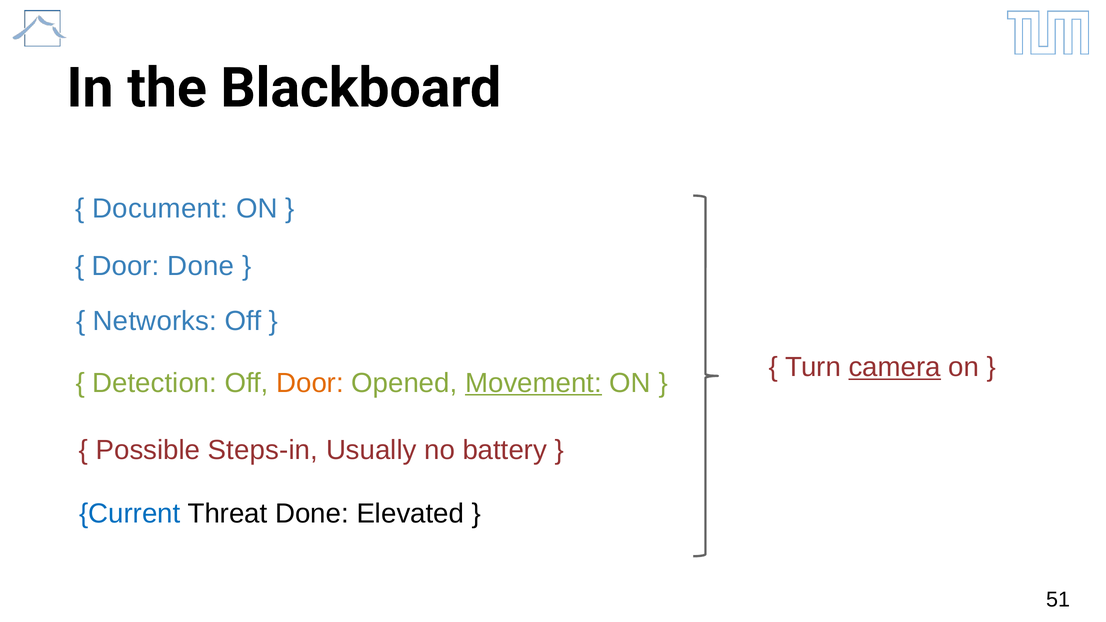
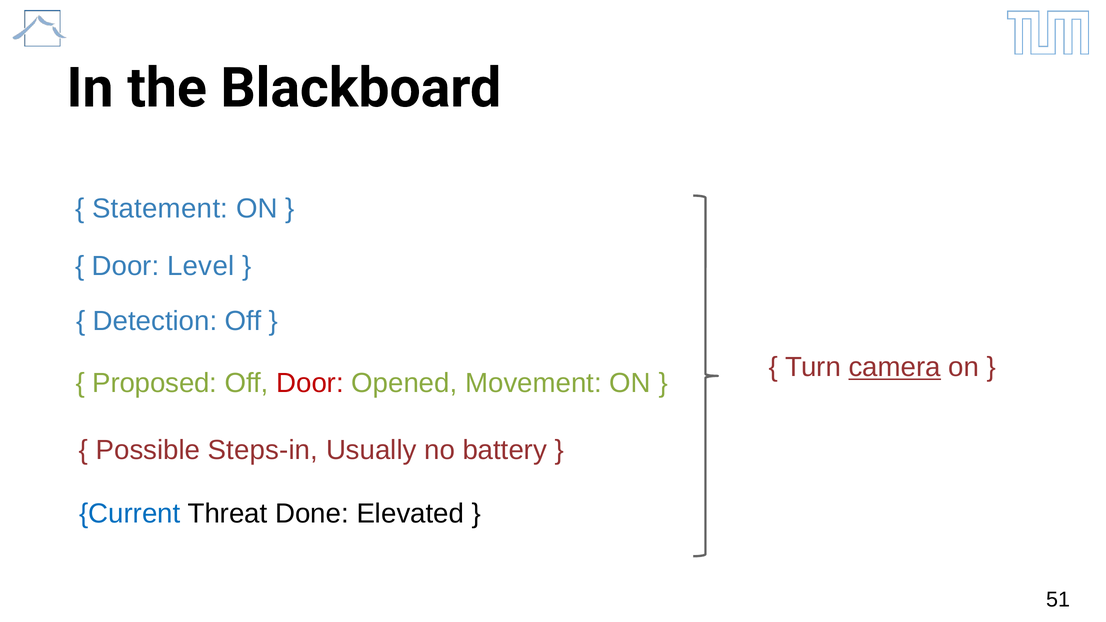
Document: Document -> Statement (160, 208)
Door Done: Done -> Level (201, 266)
Networks: Networks -> Detection (155, 321)
Detection: Detection -> Proposed (155, 383)
Door colour: orange -> red (310, 383)
Movement underline: present -> none (533, 383)
